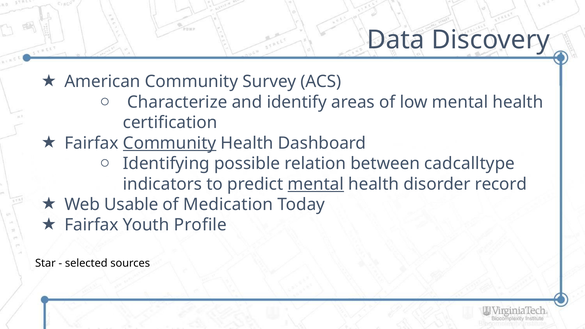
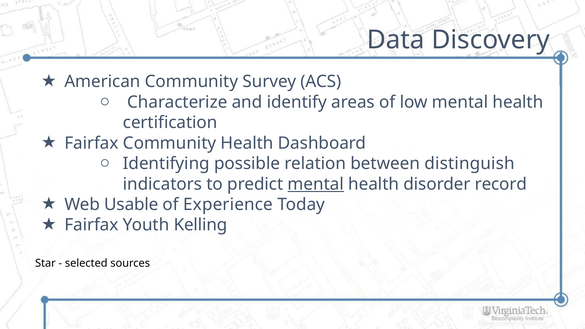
Community underline: present -> none (170, 143)
cadcalltype: cadcalltype -> distinguish (470, 164)
Medication: Medication -> Experience (228, 205)
Profile: Profile -> Kelling (201, 225)
